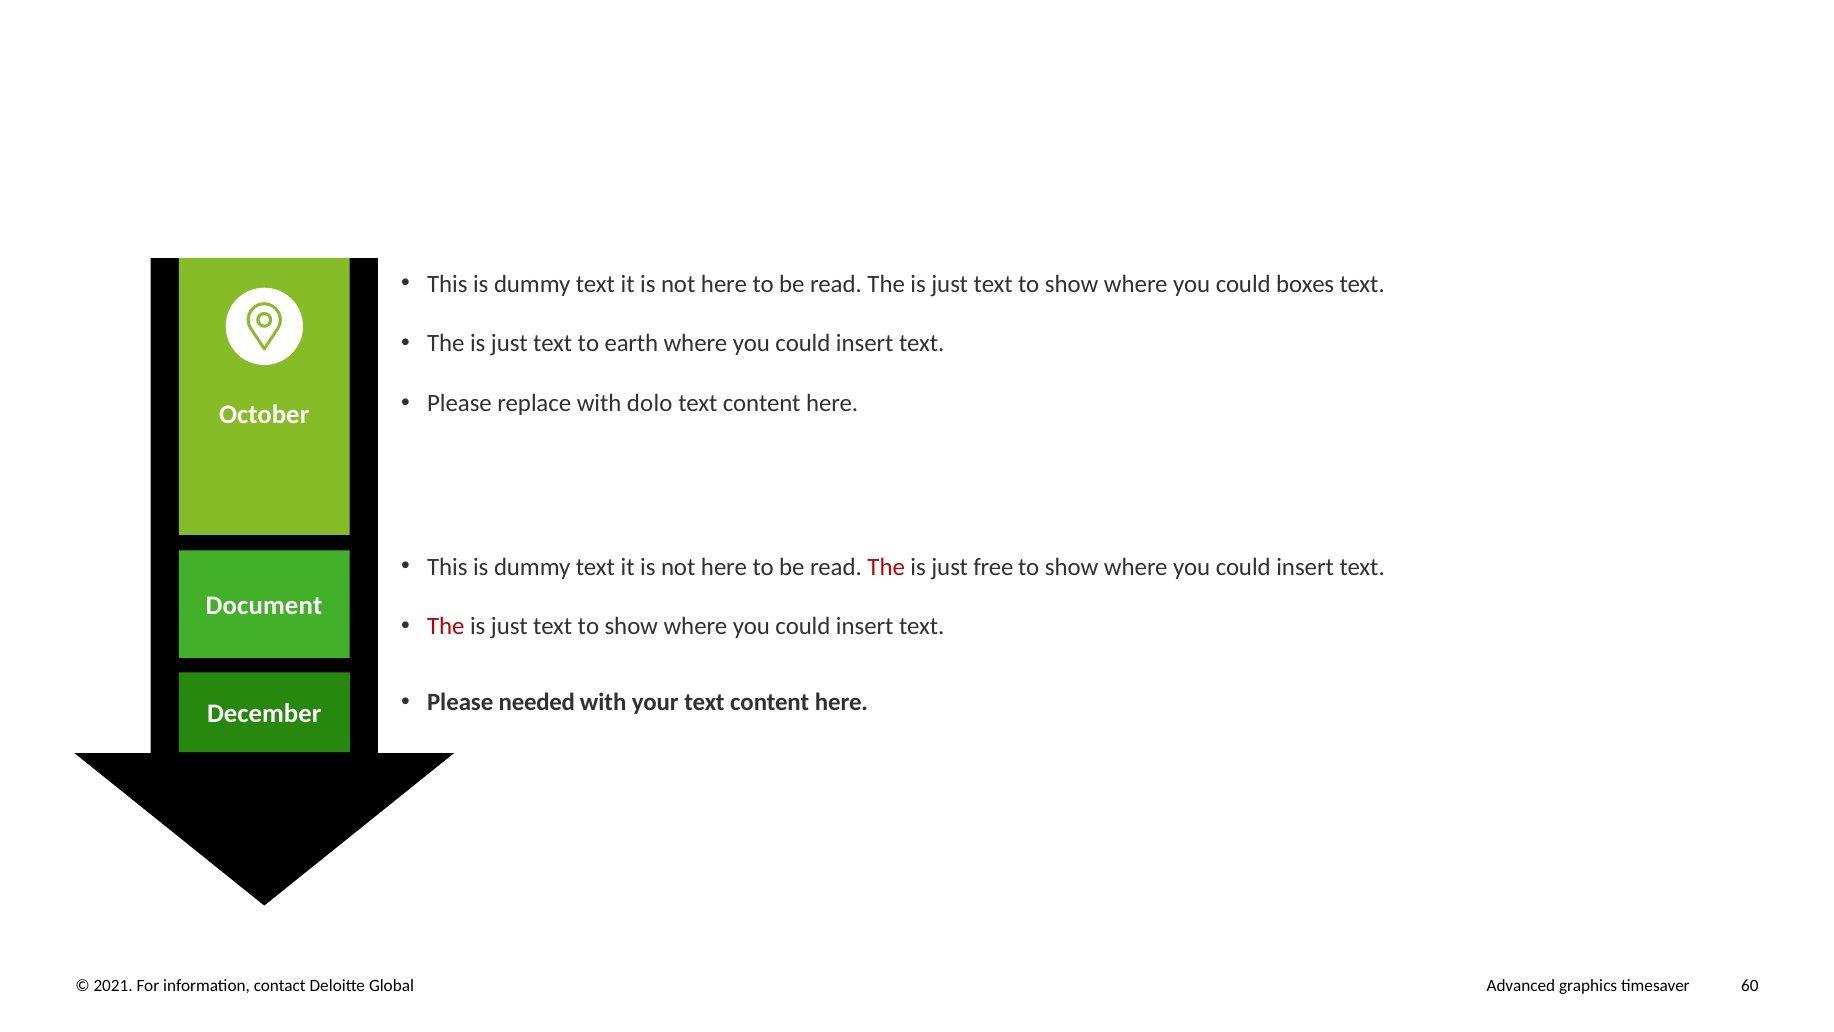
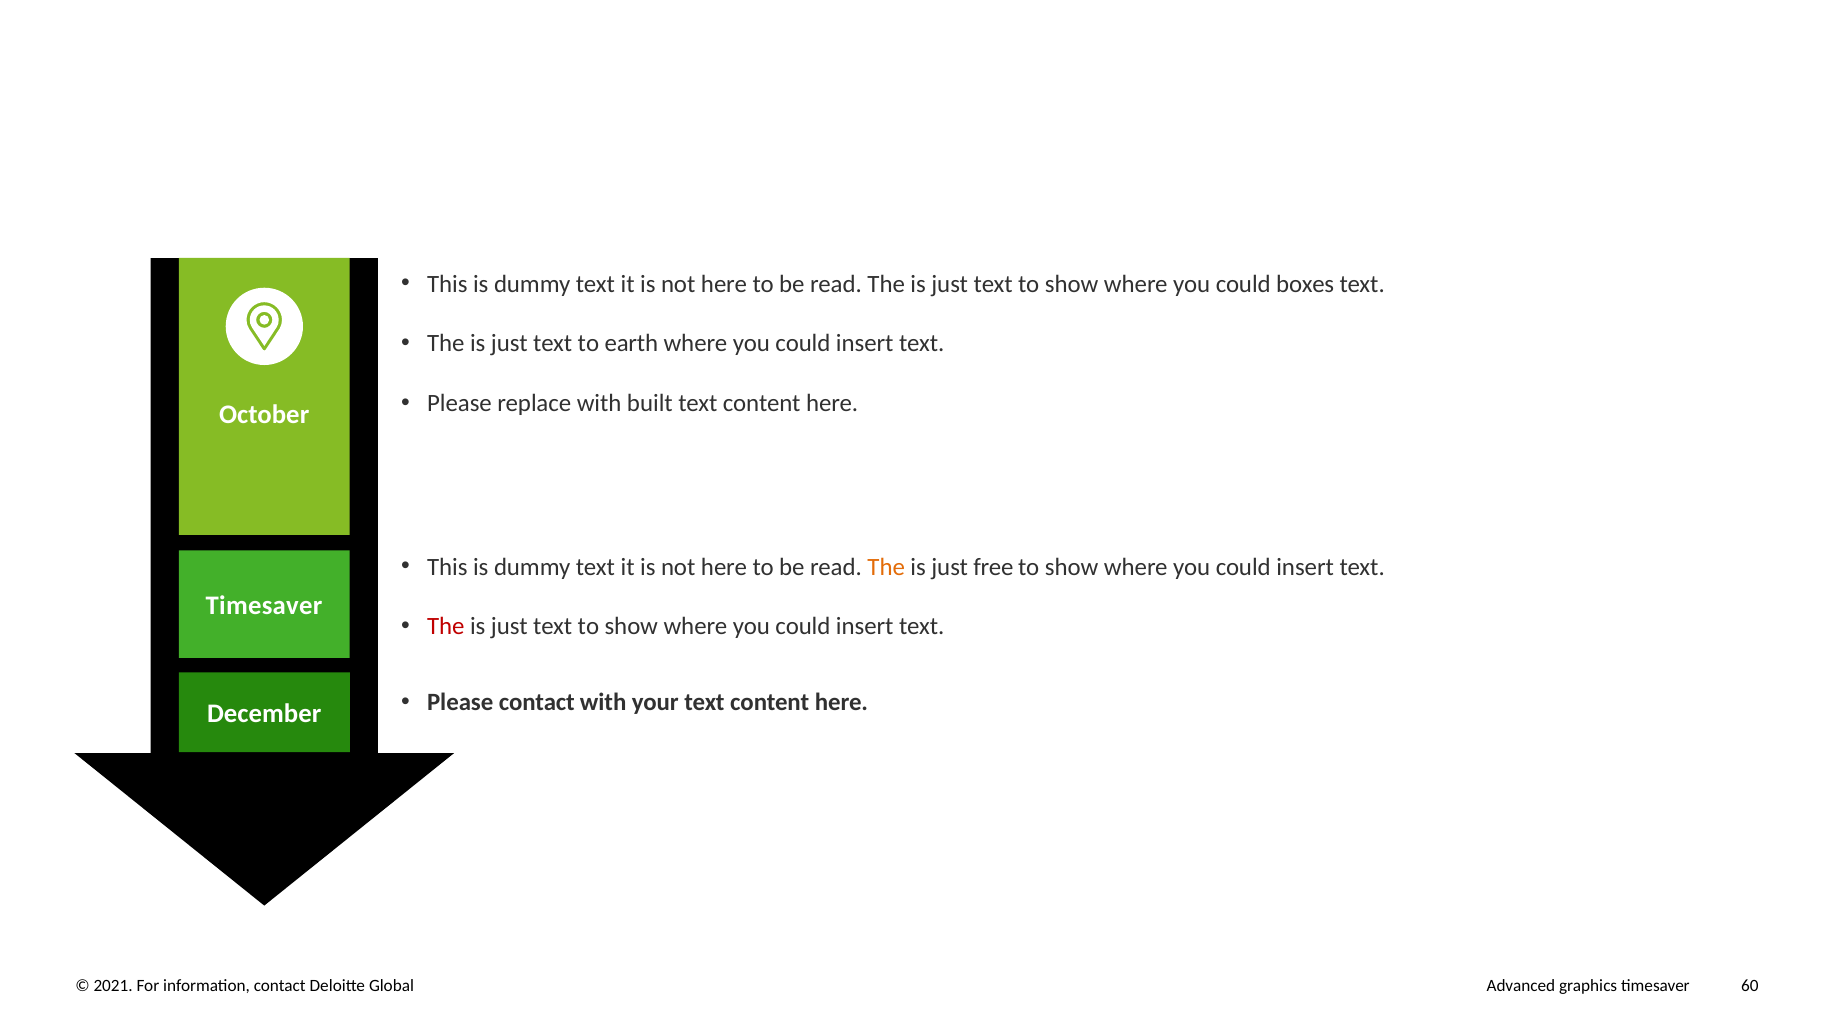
dolo: dolo -> built (650, 403)
The colour: red -> orange (886, 567)
Document: Document -> Timesaver (264, 606)
Please needed: needed -> contact (537, 702)
